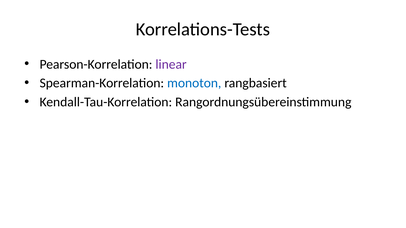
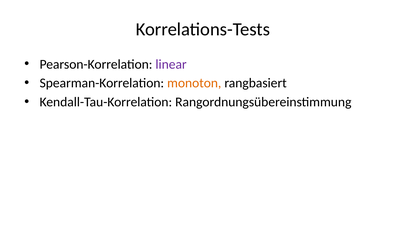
monoton colour: blue -> orange (194, 83)
